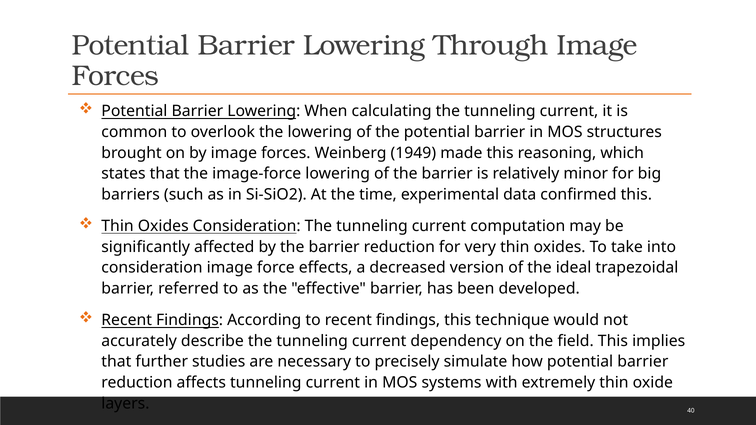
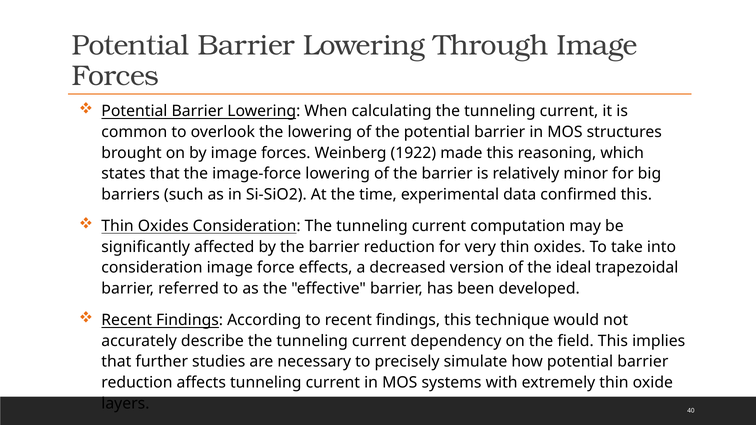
1949: 1949 -> 1922 (413, 153)
